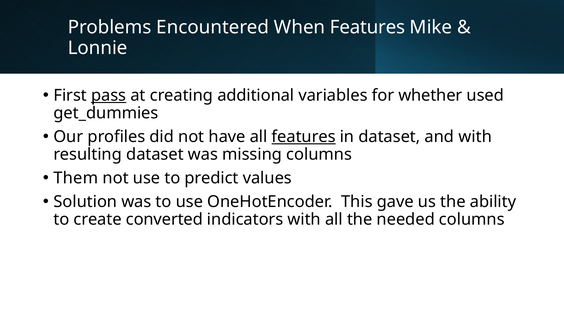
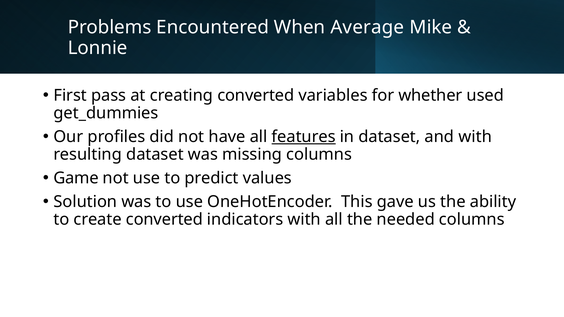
When Features: Features -> Average (367, 27)
pass underline: present -> none (109, 95)
creating additional: additional -> converted (256, 95)
Them: Them -> Game (76, 178)
